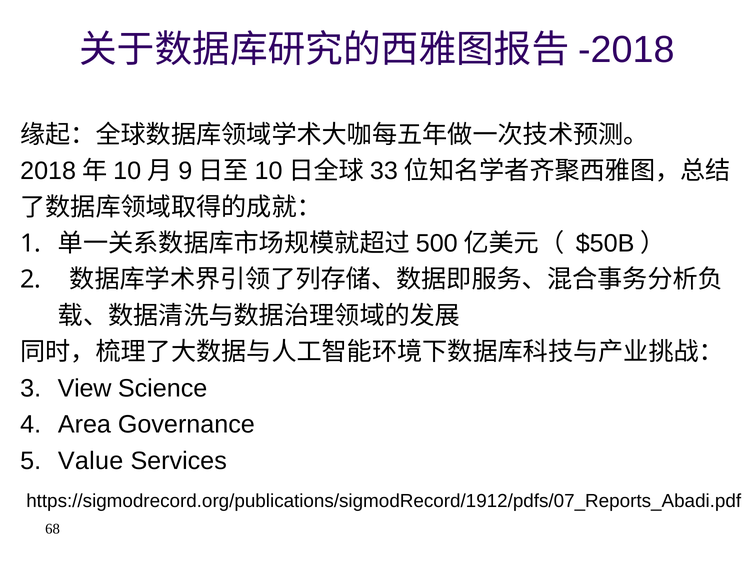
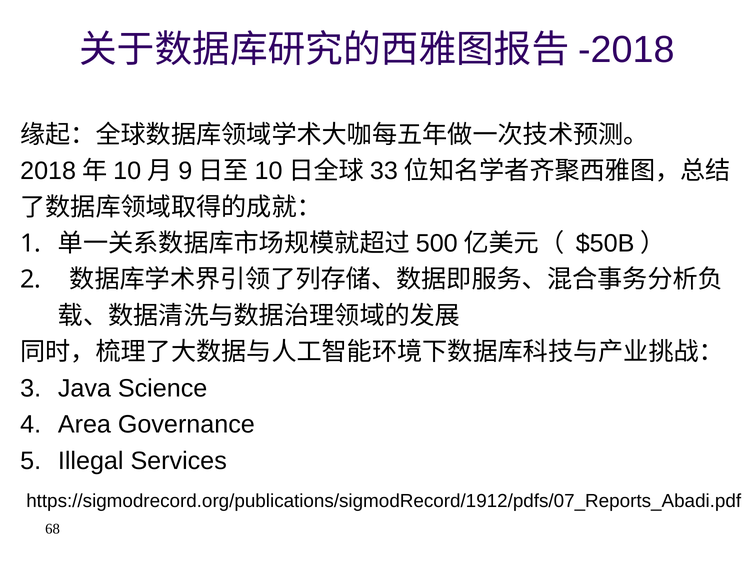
View: View -> Java (84, 388)
Value: Value -> Illegal (91, 460)
